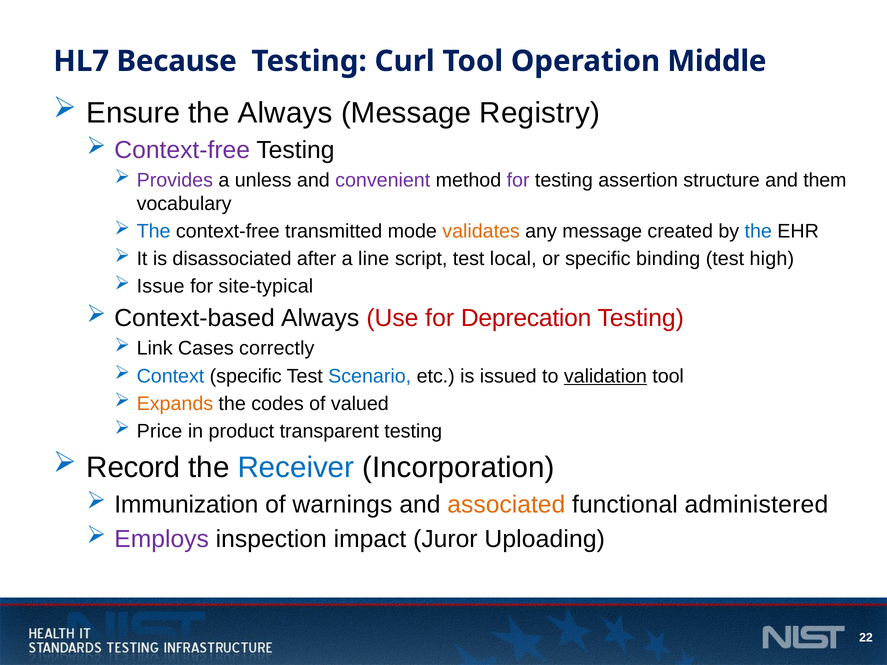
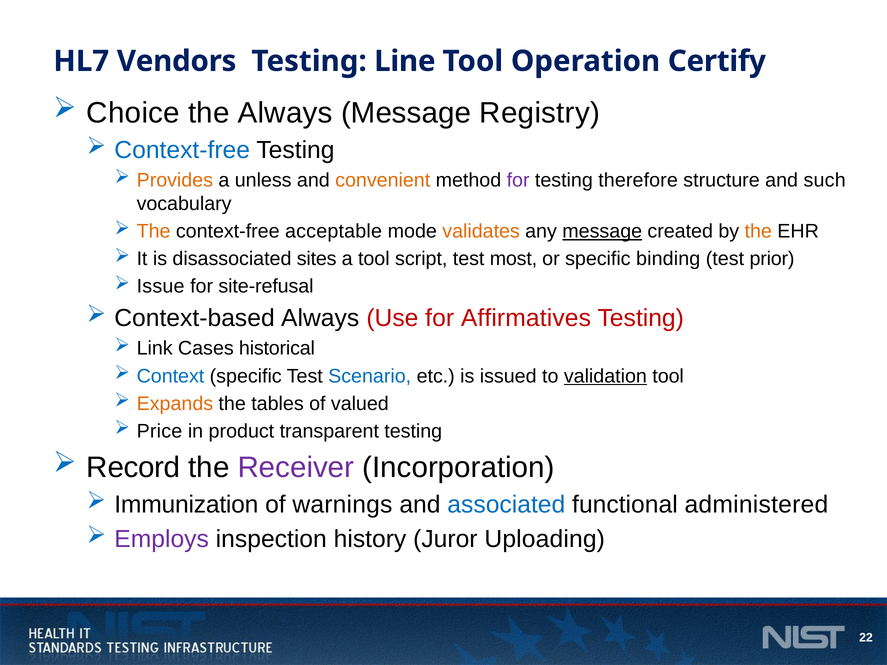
Because: Because -> Vendors (177, 61)
Curl: Curl -> Line (405, 61)
Middle: Middle -> Certify (717, 61)
Ensure: Ensure -> Choice (133, 113)
Context-free colour: purple -> blue (182, 150)
Provides colour: purple -> orange (175, 180)
convenient colour: purple -> orange (383, 180)
assertion: assertion -> therefore (638, 180)
them: them -> such (825, 180)
The colour: blue -> orange (154, 231)
transmitted: transmitted -> acceptable (334, 231)
message underline: none -> present (602, 231)
the colour: blue -> orange (758, 231)
after: after -> sites (317, 259)
a line: line -> tool (374, 259)
local: local -> most (513, 259)
high: high -> prior (772, 259)
site-typical: site-typical -> site-refusal (266, 287)
Deprecation: Deprecation -> Affirmatives (526, 318)
correctly: correctly -> historical (277, 349)
codes: codes -> tables (277, 404)
Receiver colour: blue -> purple (296, 467)
associated colour: orange -> blue (506, 505)
impact: impact -> history (370, 539)
